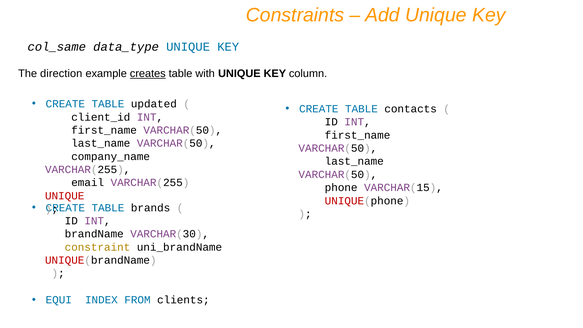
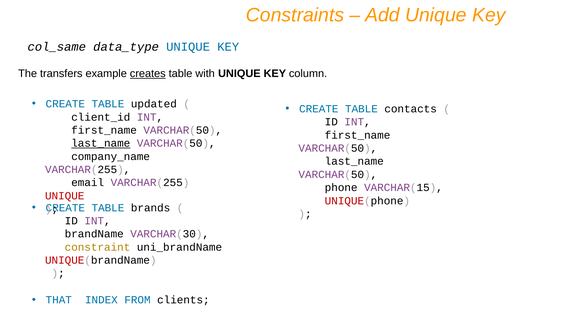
direction: direction -> transfers (61, 74)
last_name underline: none -> present (101, 143)
EQUI: EQUI -> THAT (59, 300)
